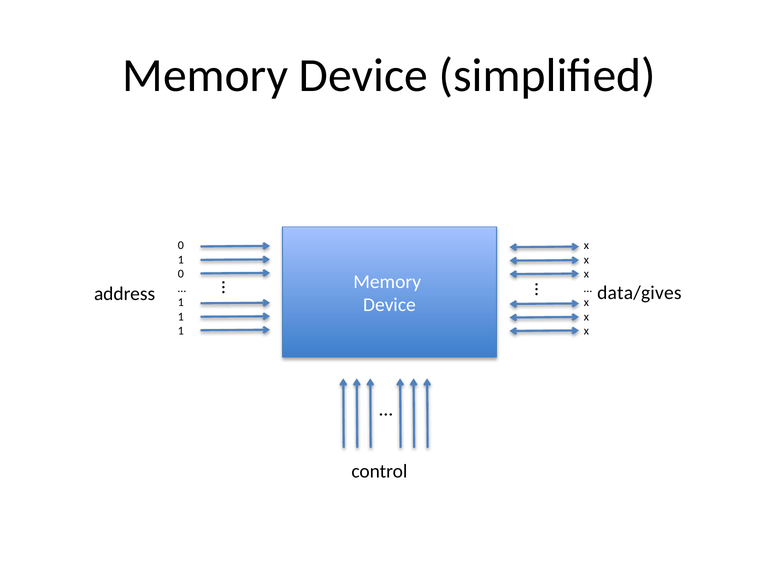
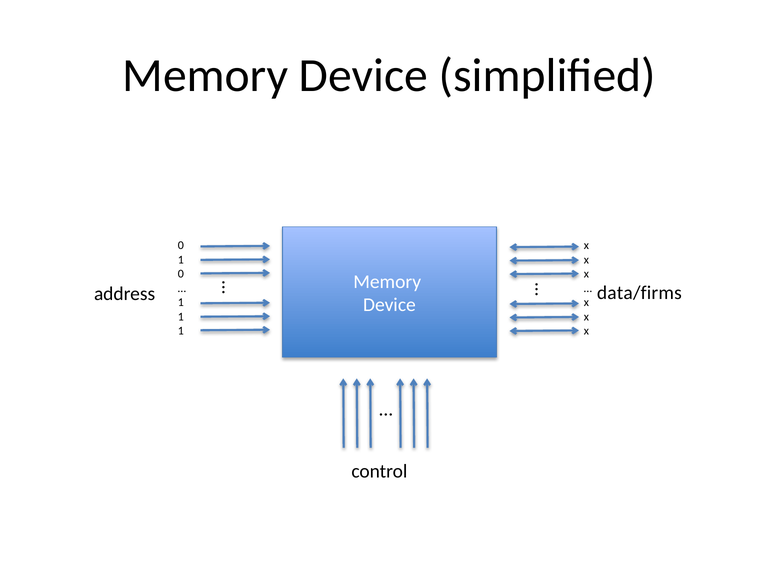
data/gives: data/gives -> data/firms (639, 293)
